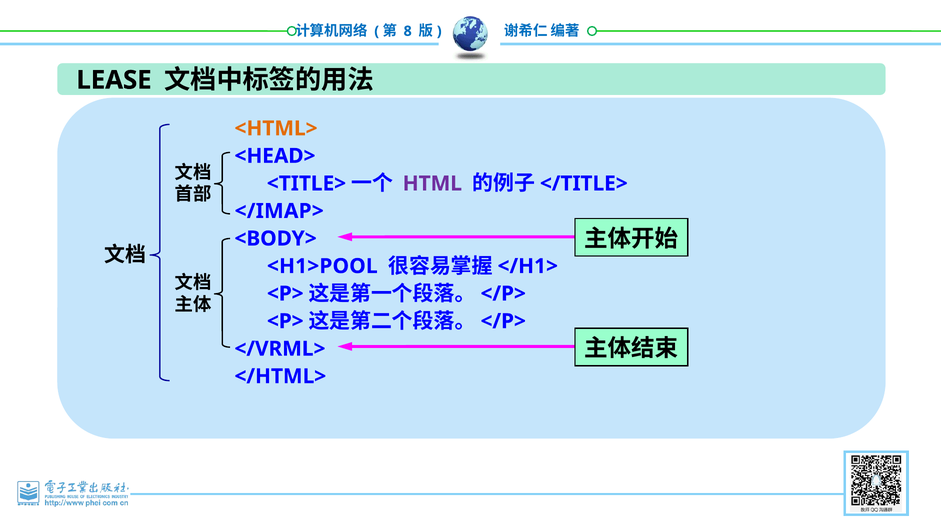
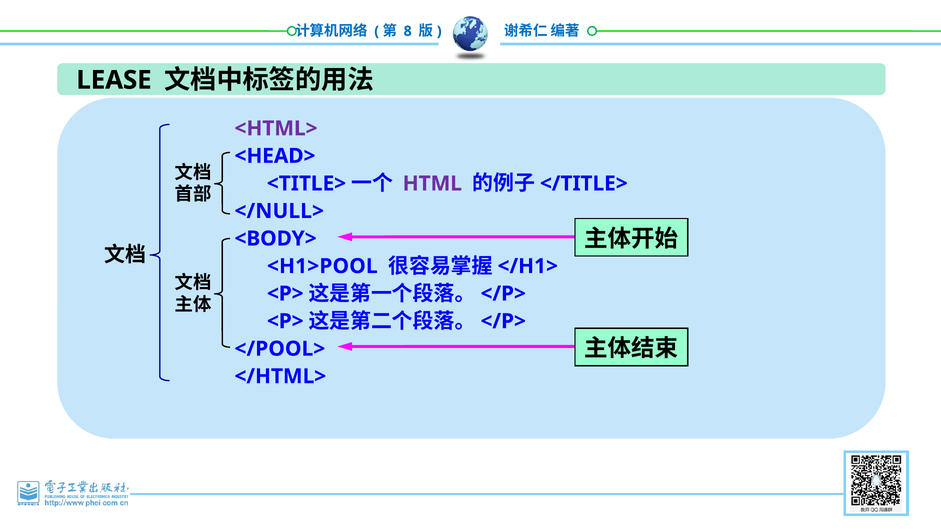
<HTML> colour: orange -> purple (276, 129)
</IMAP>: </IMAP> -> </NULL> (279, 211)
</VRML>: </VRML> -> </POOL> (280, 349)
